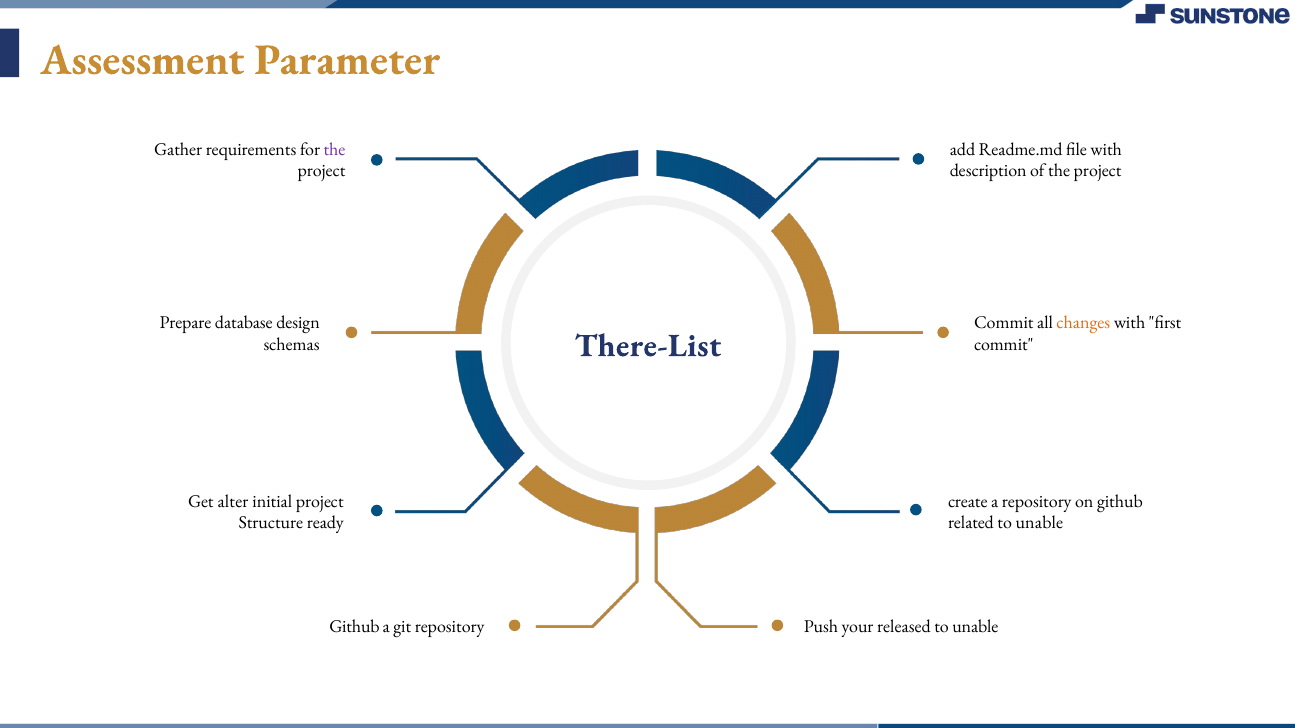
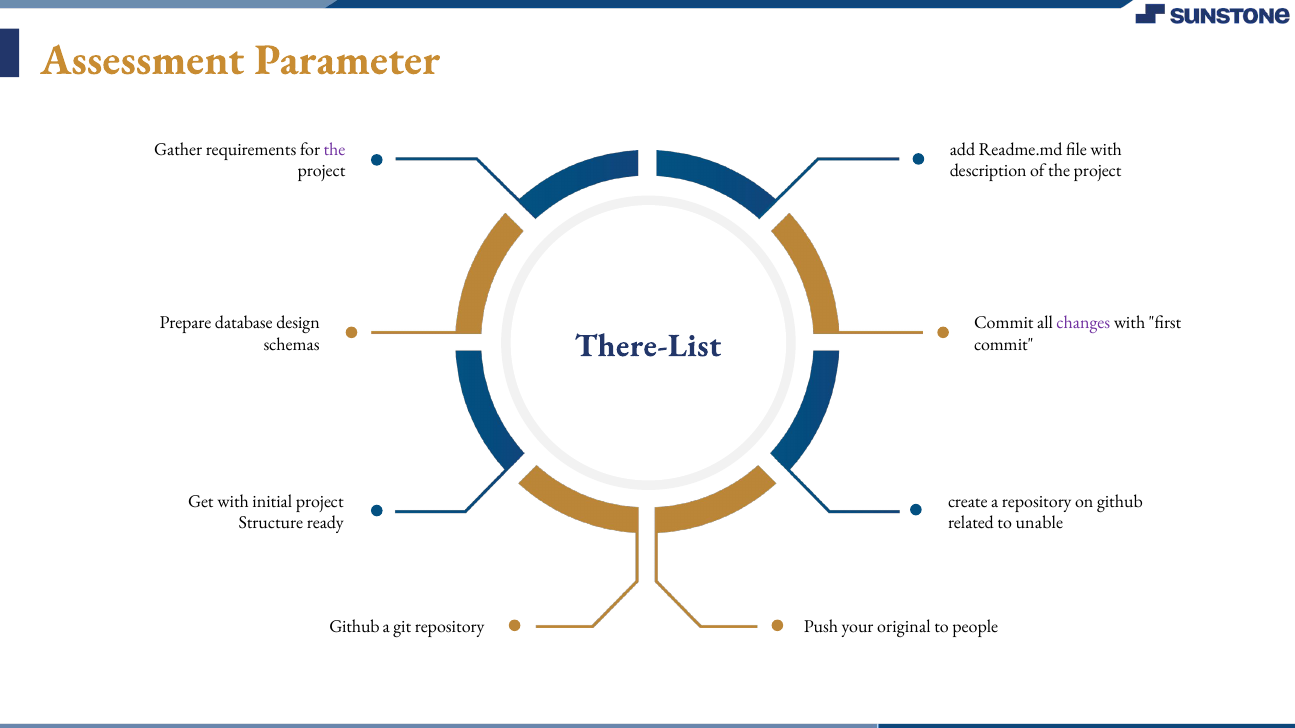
changes colour: orange -> purple (1083, 323)
Get alter: alter -> with (233, 502)
released: released -> original (904, 627)
unable: unable -> people (975, 627)
